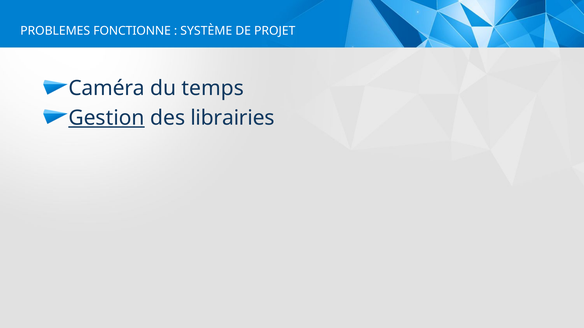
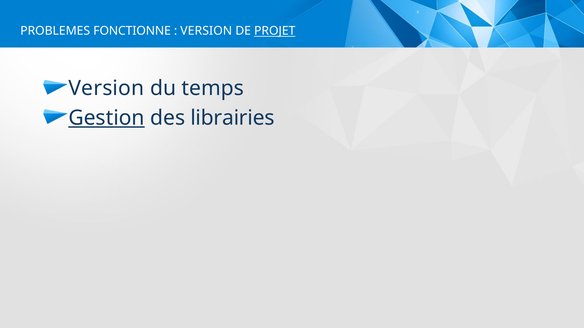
SYSTÈME: SYSTÈME -> VERSION (206, 31)
PROJET underline: none -> present (275, 31)
Caméra: Caméra -> Version (106, 89)
